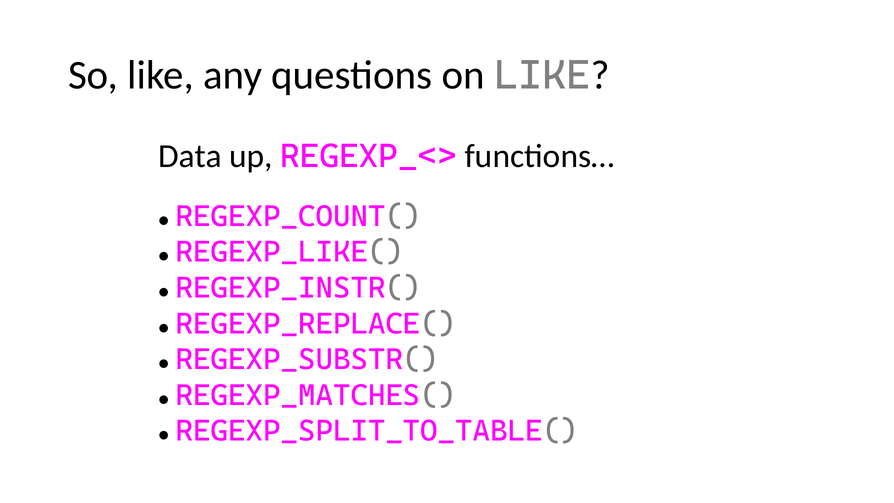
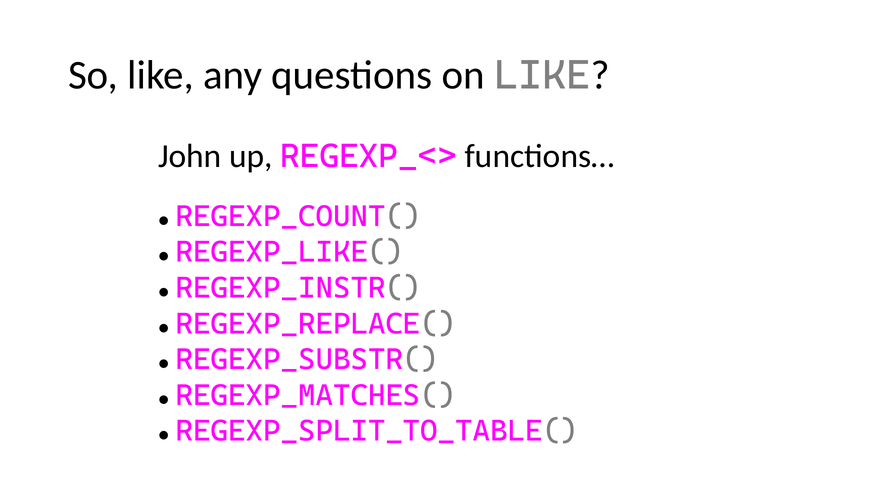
Data: Data -> John (190, 156)
